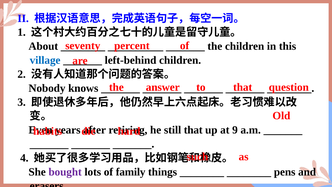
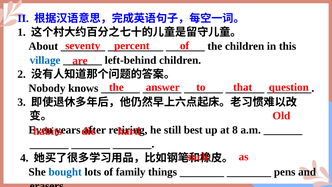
still that: that -> best (193, 130)
9: 9 -> 8 (235, 130)
bought colour: purple -> blue (65, 172)
